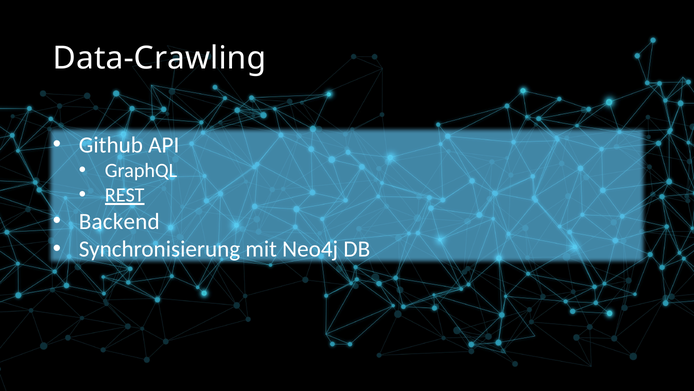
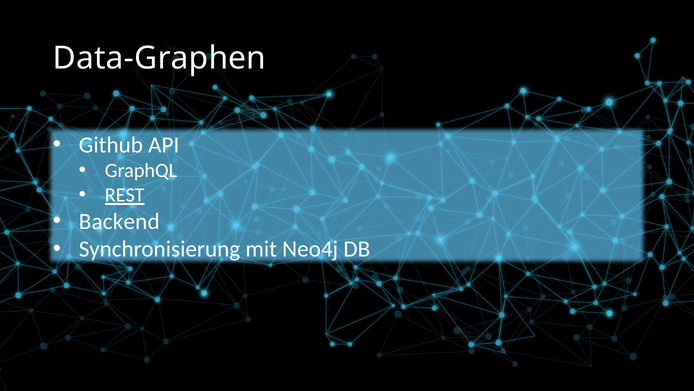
Data-Crawling: Data-Crawling -> Data-Graphen (160, 58)
